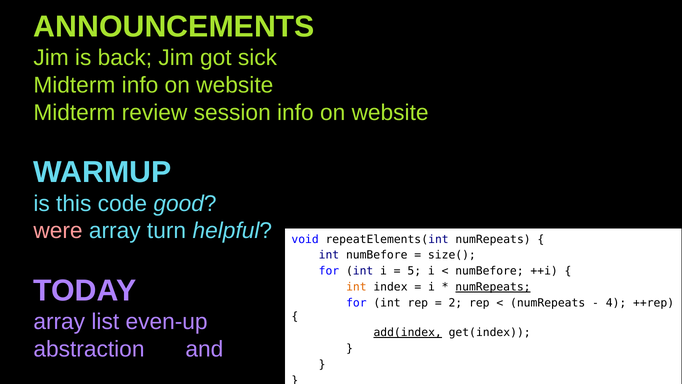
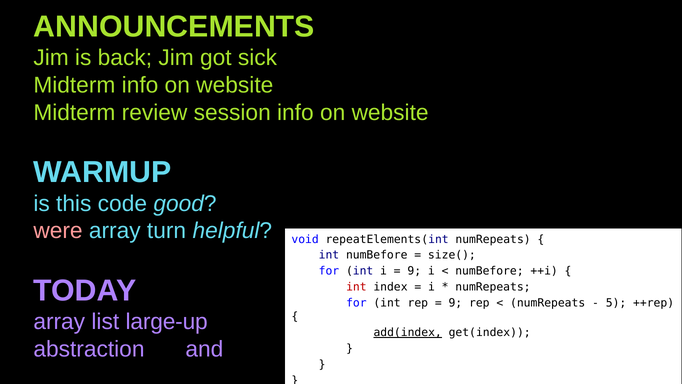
5: 5 -> 9 (414, 271)
int colour: orange -> red (356, 287)
numRepeats underline: present -> none (493, 287)
2: 2 -> 9 (455, 303)
4: 4 -> 5 (616, 303)
even-up: even-up -> large-up (167, 322)
